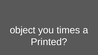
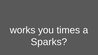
object: object -> works (23, 30)
Printed: Printed -> Sparks (49, 42)
